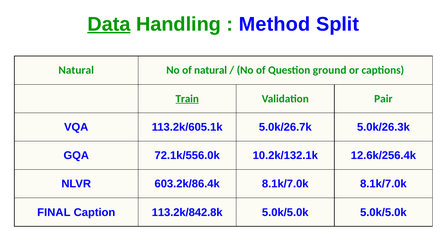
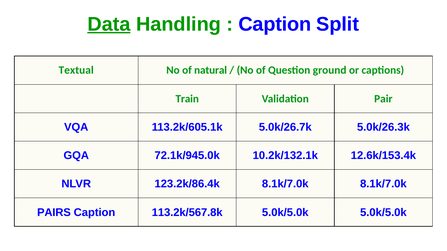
Method: Method -> Caption (275, 24)
Natural: Natural -> Textual (76, 70)
Train underline: present -> none (187, 99)
72.1k/556.0k: 72.1k/556.0k -> 72.1k/945.0k (187, 156)
12.6k/256.4k: 12.6k/256.4k -> 12.6k/153.4k (383, 156)
603.2k/86.4k: 603.2k/86.4k -> 123.2k/86.4k (187, 184)
FINAL: FINAL -> PAIRS (54, 213)
113.2k/842.8k: 113.2k/842.8k -> 113.2k/567.8k (187, 213)
